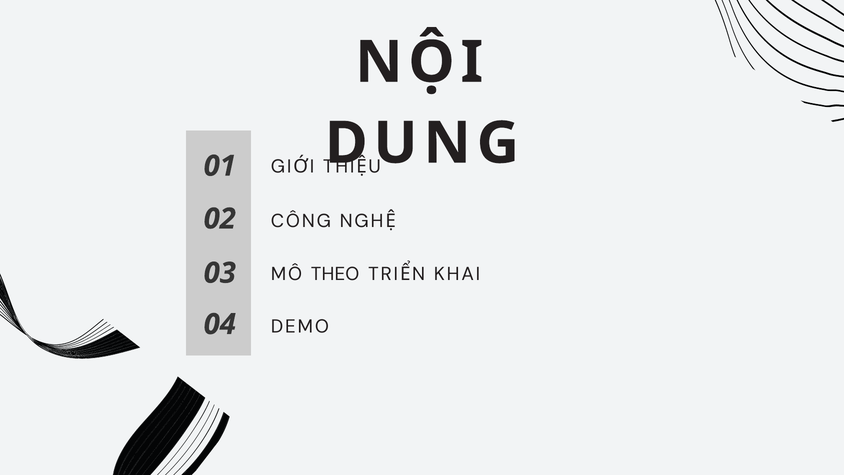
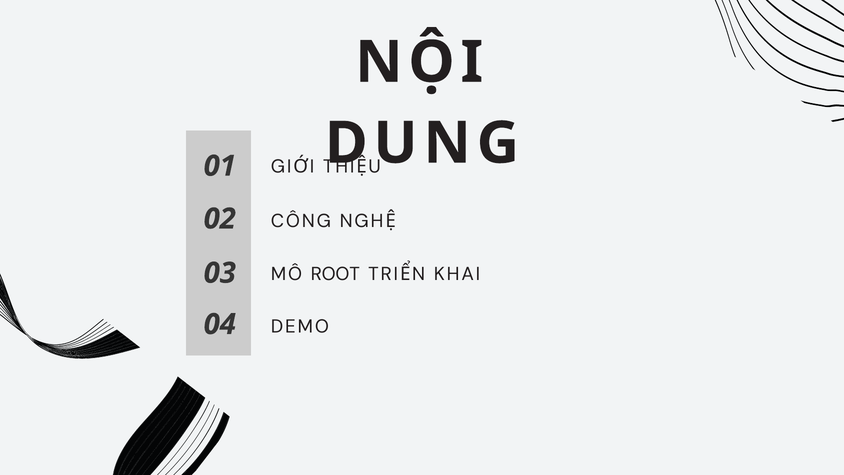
THEO: THEO -> ROOT (335, 274)
